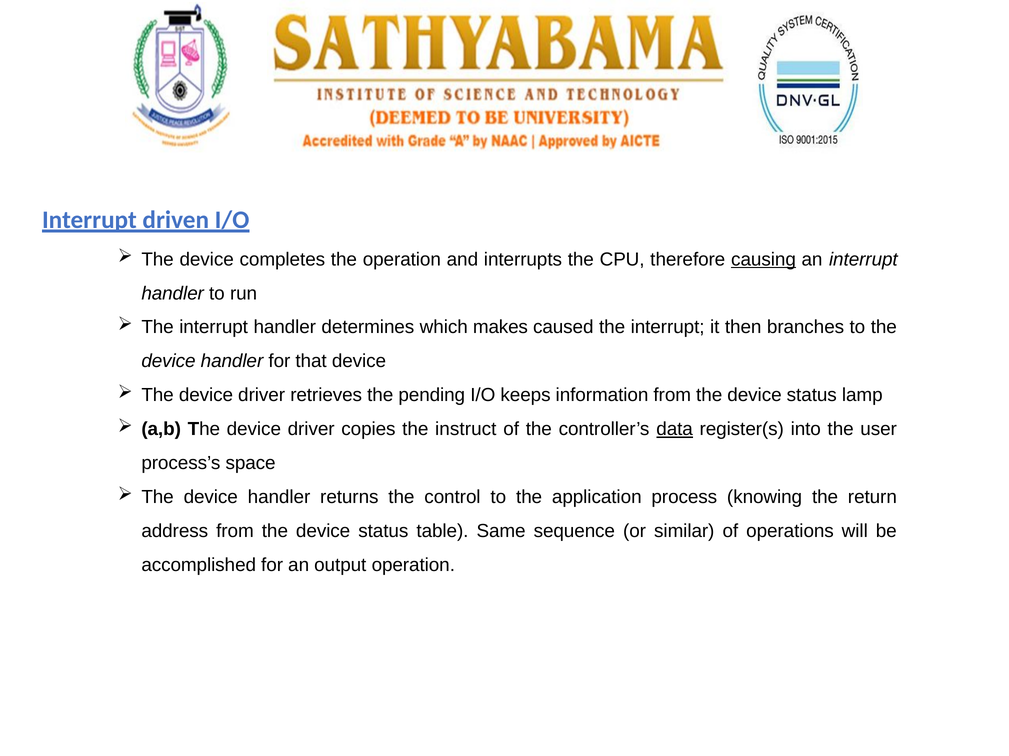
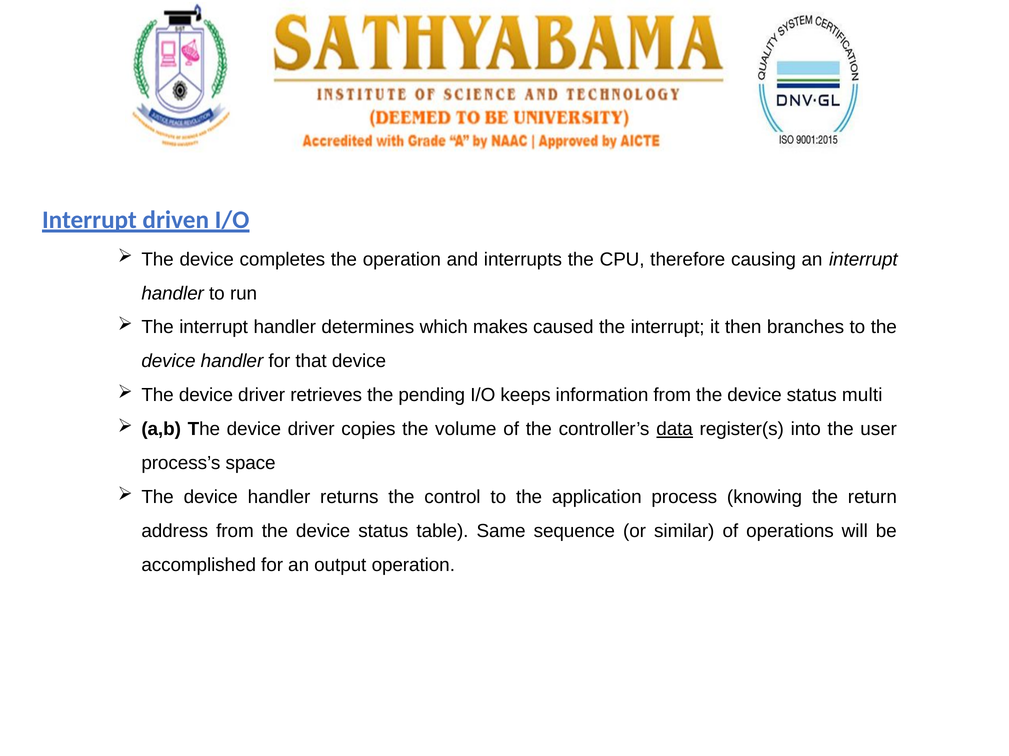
causing underline: present -> none (764, 260)
lamp: lamp -> multi (862, 396)
instruct: instruct -> volume (466, 430)
